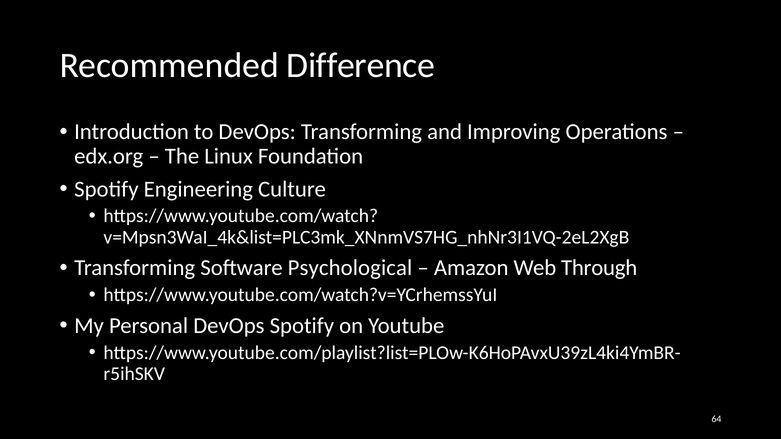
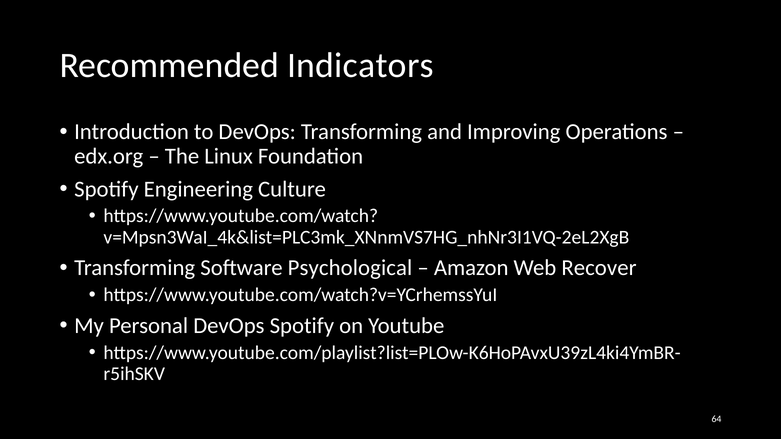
Difference: Difference -> Indicators (360, 66)
Through: Through -> Recover (599, 268)
